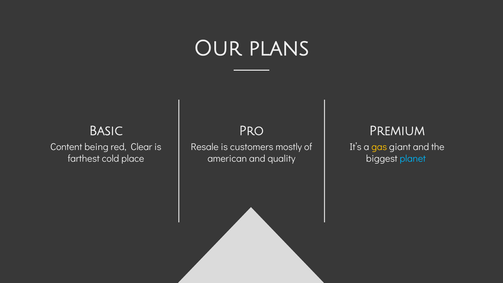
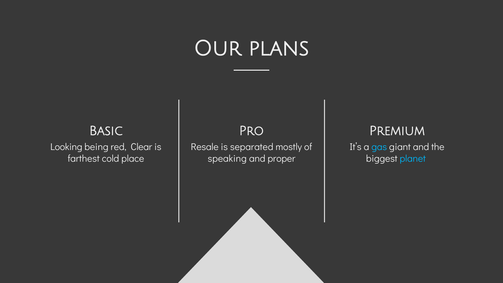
Content: Content -> Looking (66, 147)
customers: customers -> separated (252, 147)
gas colour: yellow -> light blue (379, 147)
american: american -> speaking (227, 159)
quality: quality -> proper (282, 159)
